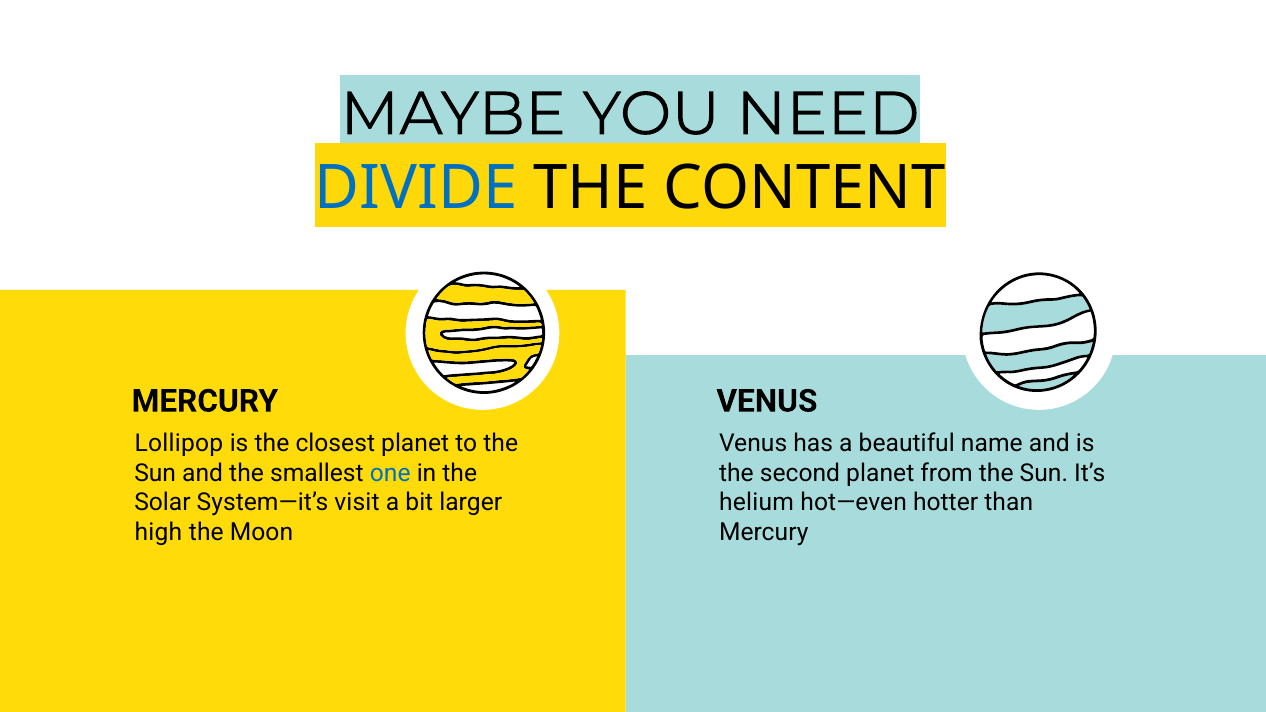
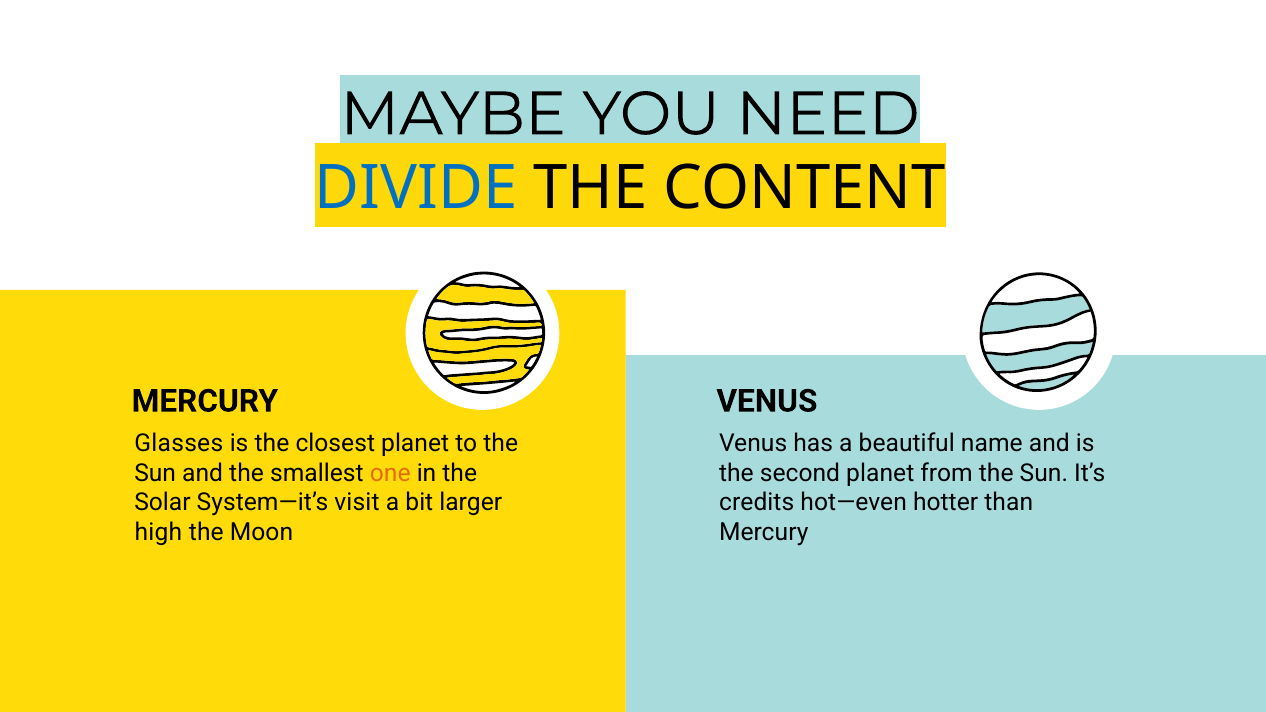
Lollipop: Lollipop -> Glasses (179, 444)
one colour: blue -> orange (390, 473)
helium: helium -> credits (757, 503)
